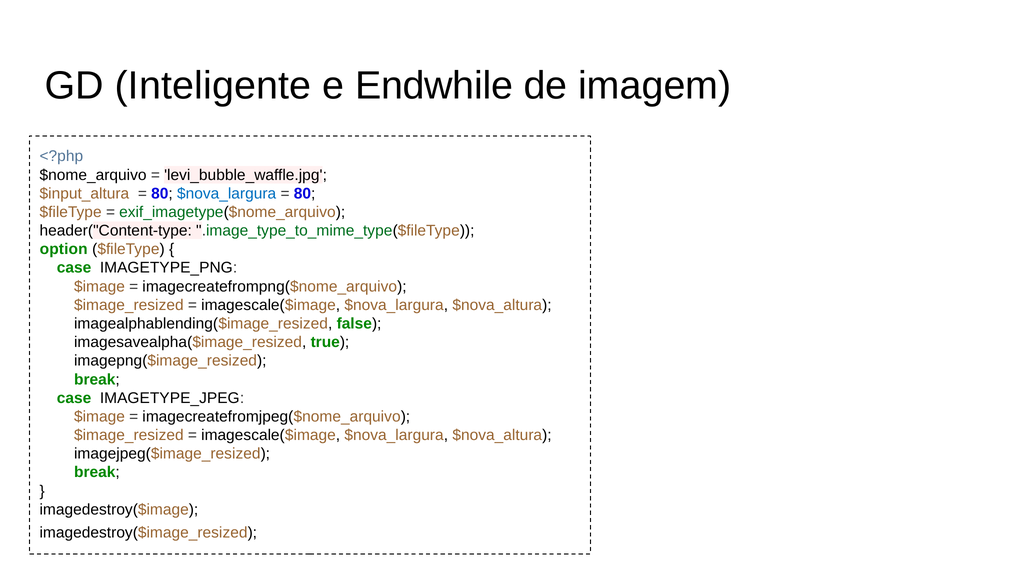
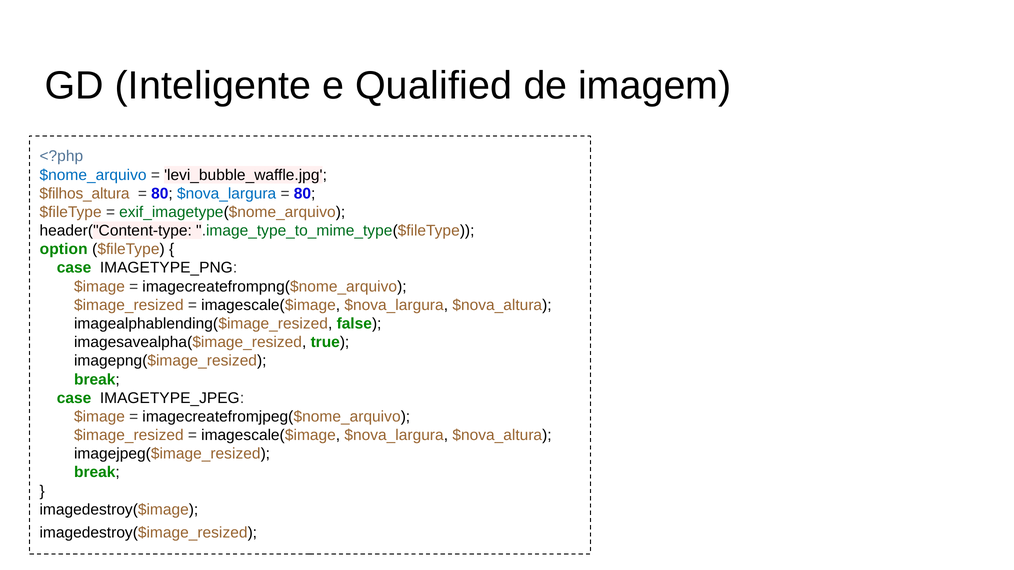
Endwhile: Endwhile -> Qualified (434, 86)
$nome_arquivo colour: black -> blue (93, 175)
$input_altura: $input_altura -> $filhos_altura (84, 194)
